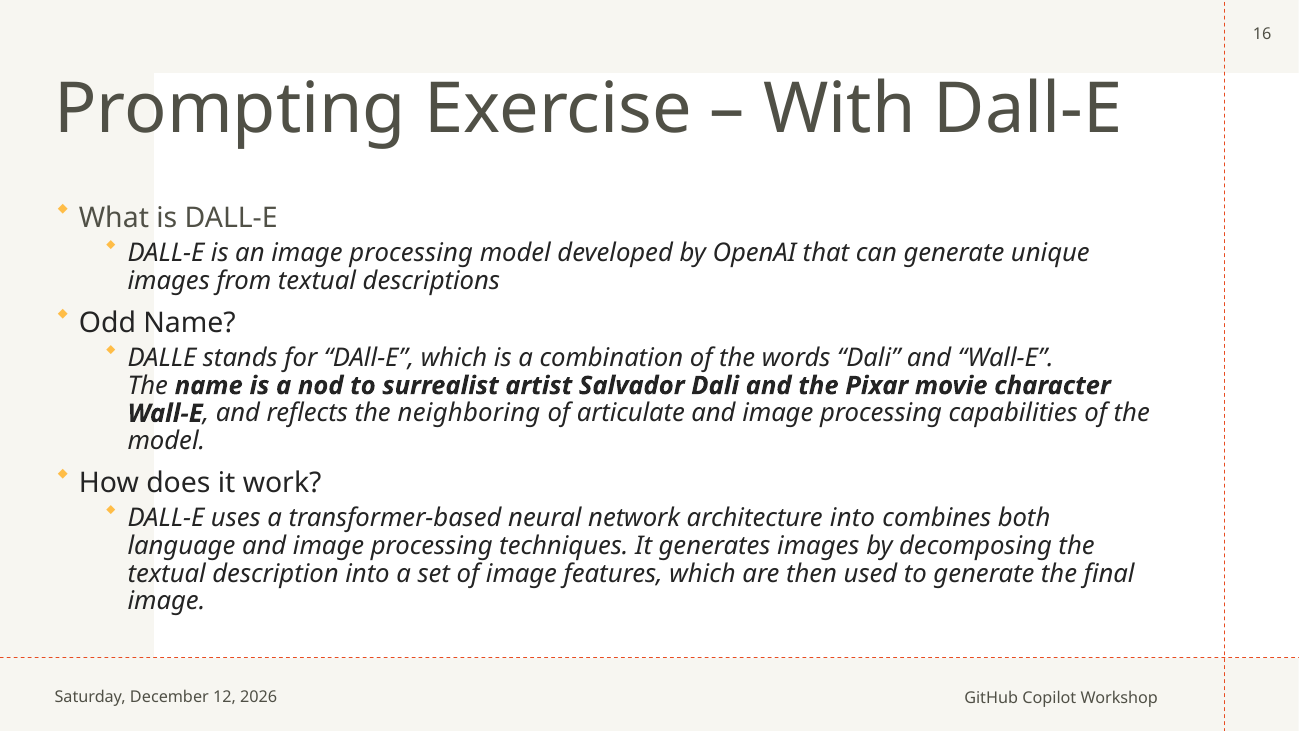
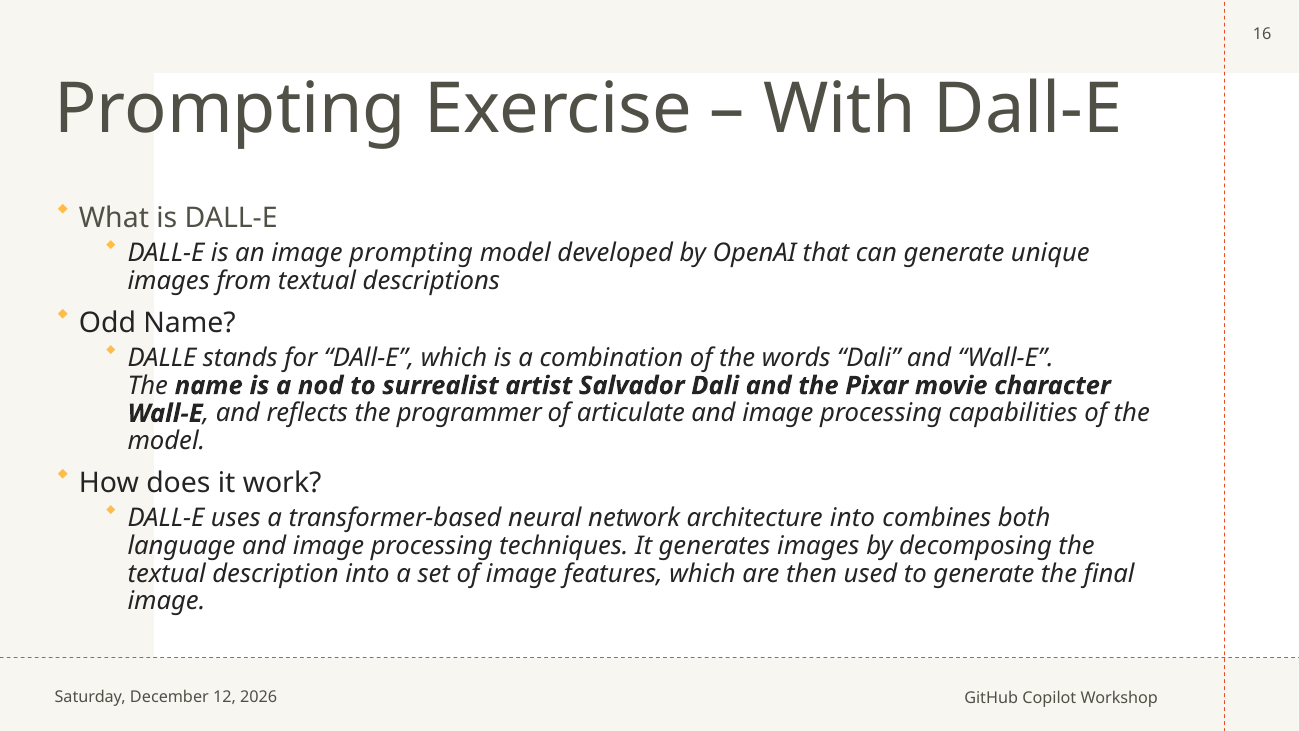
an image processing: processing -> prompting (411, 253)
neighboring: neighboring -> programmer (469, 413)
